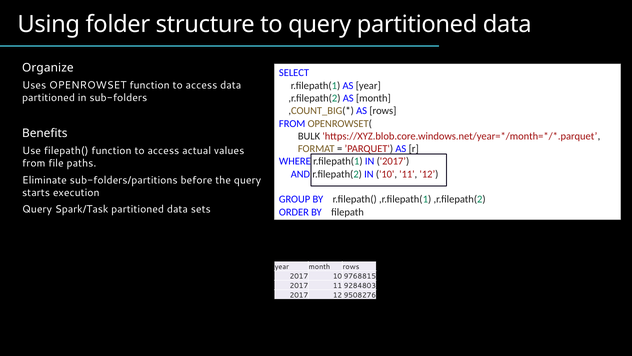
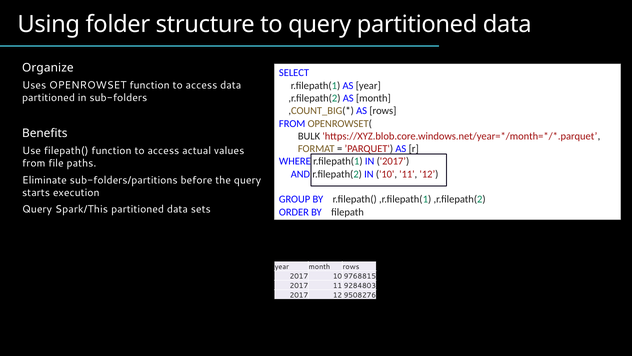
Spark/Task: Spark/Task -> Spark/This (82, 209)
